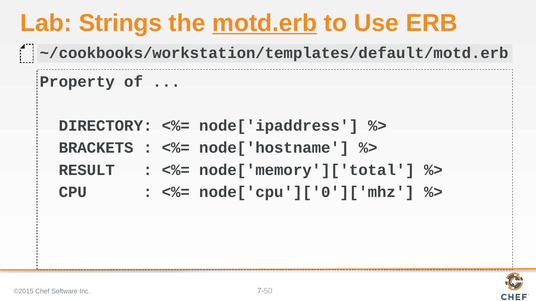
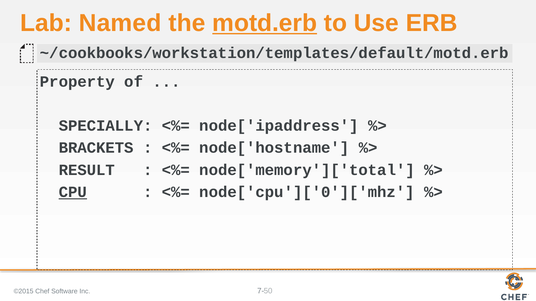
Strings: Strings -> Named (120, 23)
DIRECTORY: DIRECTORY -> SPECIALLY (106, 126)
CPU underline: none -> present (73, 192)
